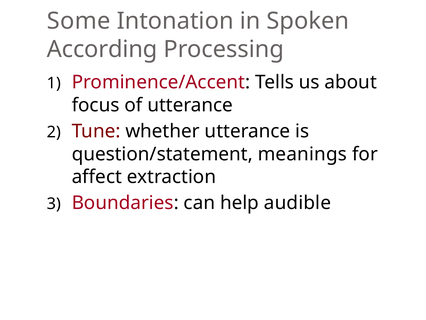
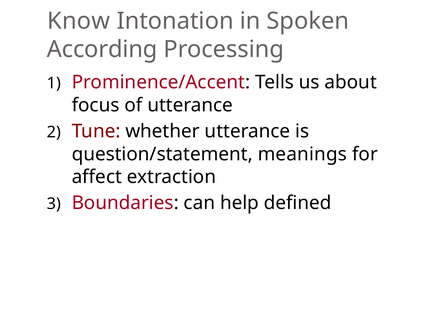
Some: Some -> Know (79, 21)
audible: audible -> defined (298, 203)
